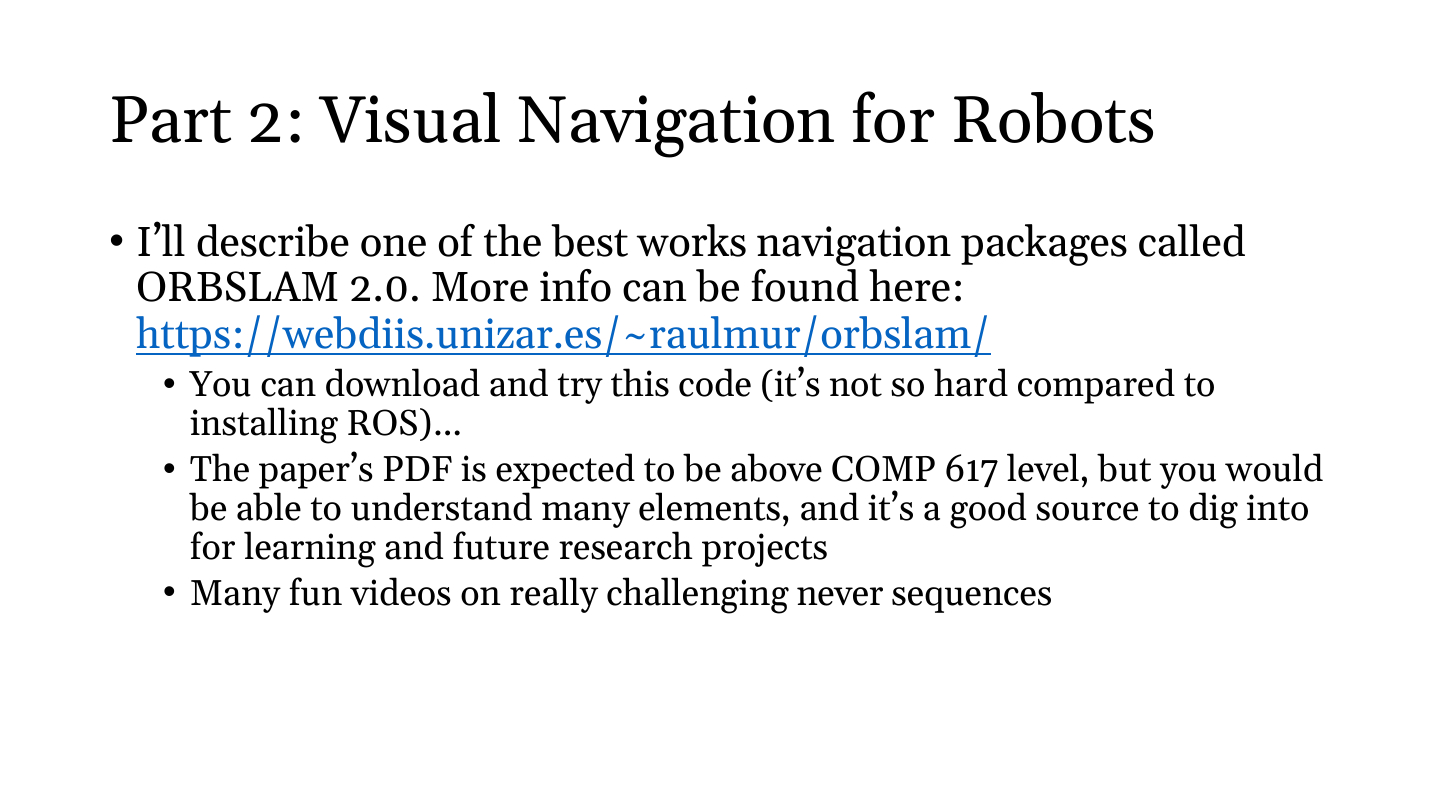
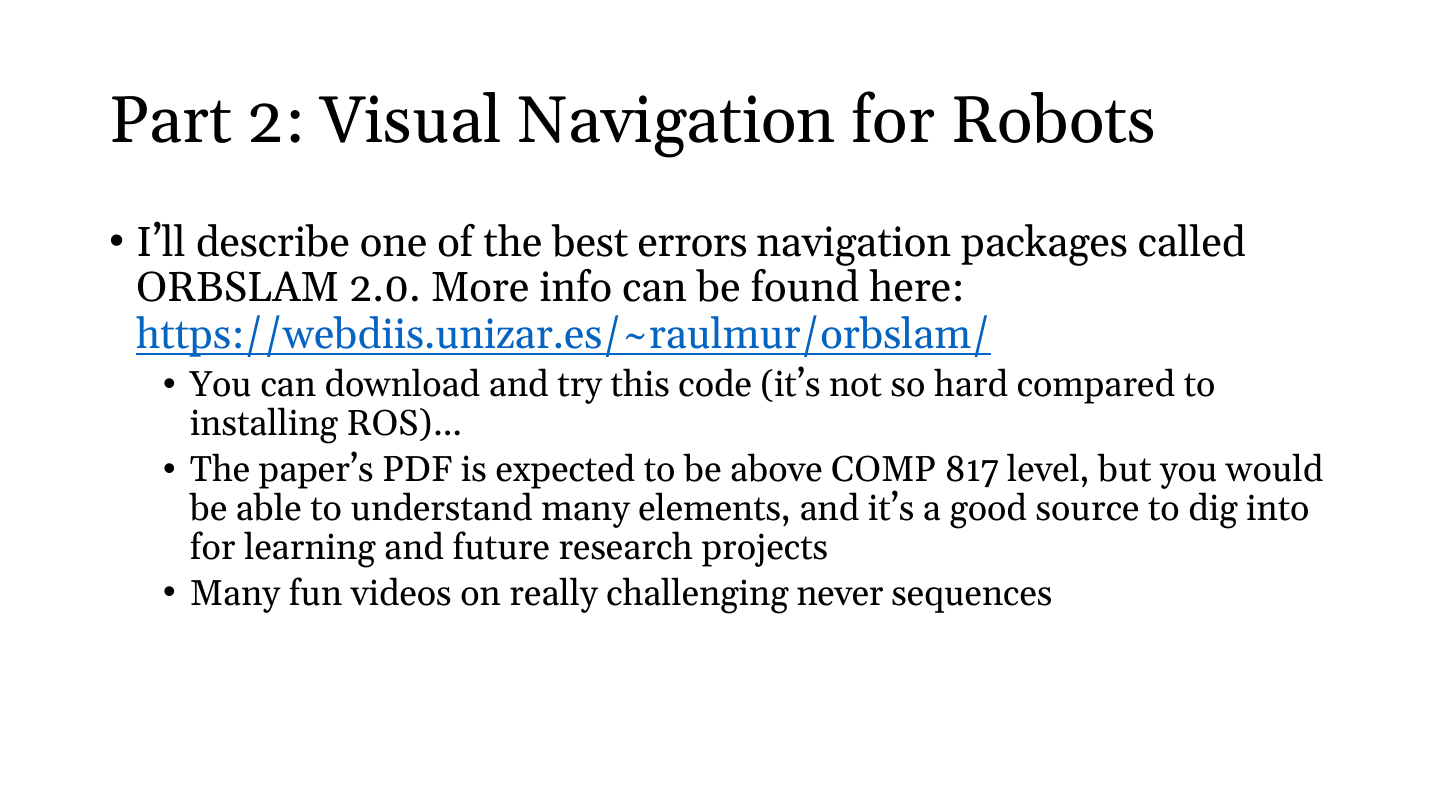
works: works -> errors (693, 242)
617: 617 -> 817 (972, 470)
